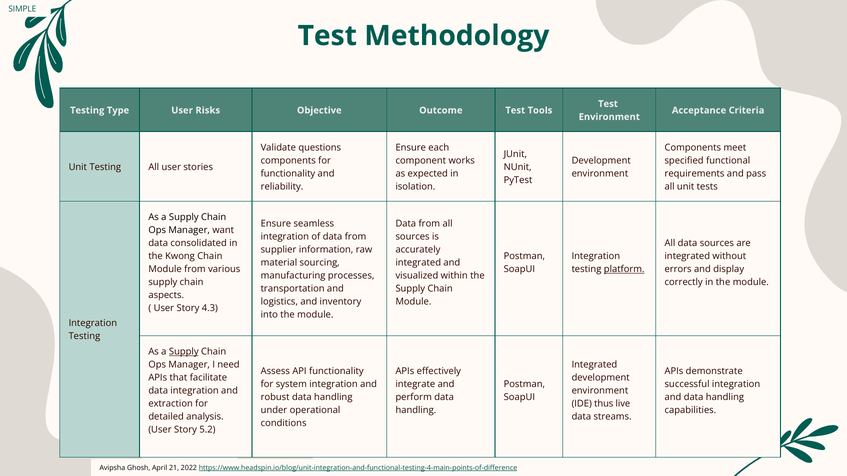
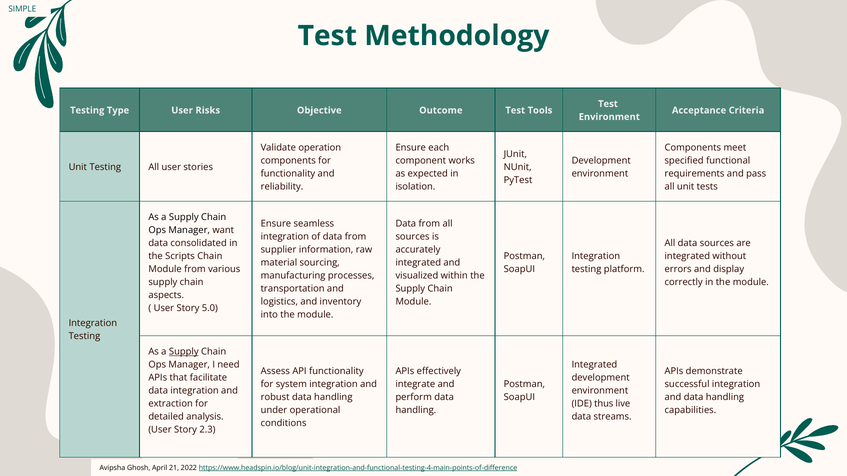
questions: questions -> operation (320, 148)
Kwong: Kwong -> Scripts (180, 256)
platform underline: present -> none (624, 269)
4.3: 4.3 -> 5.0 (210, 308)
5.2: 5.2 -> 2.3 (207, 430)
